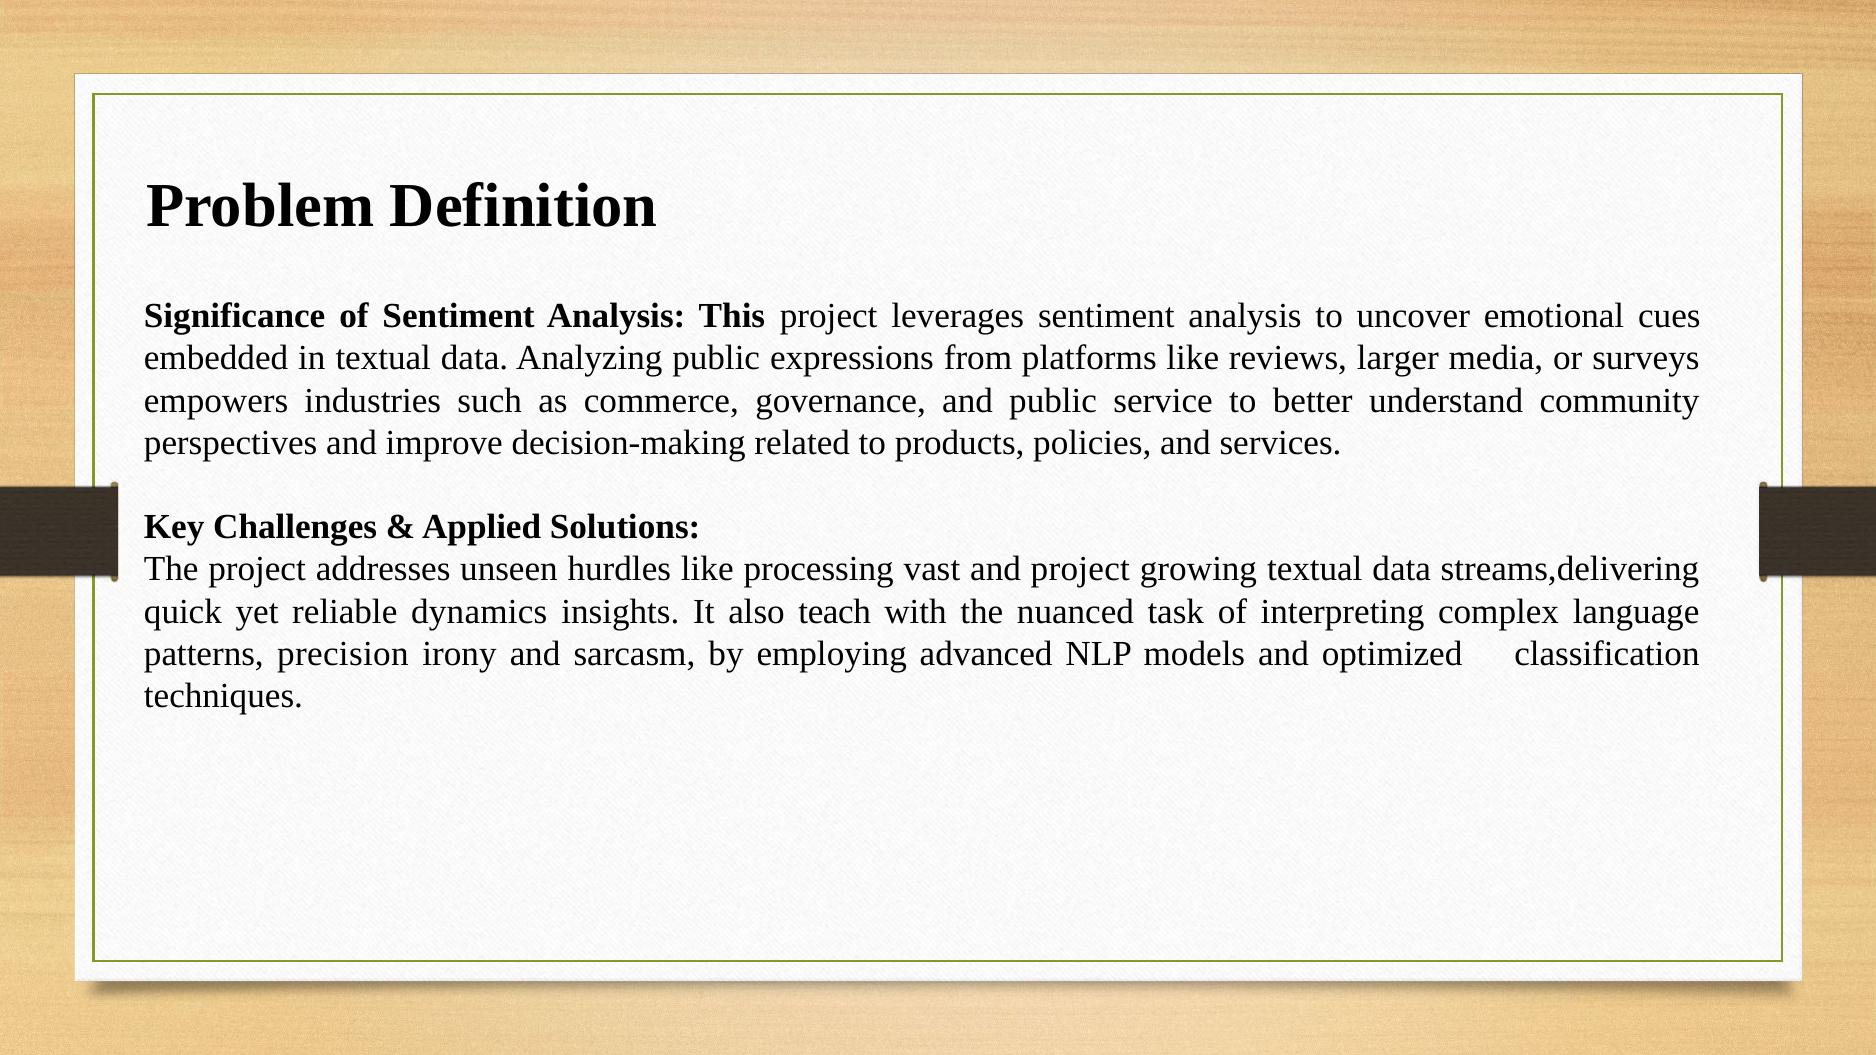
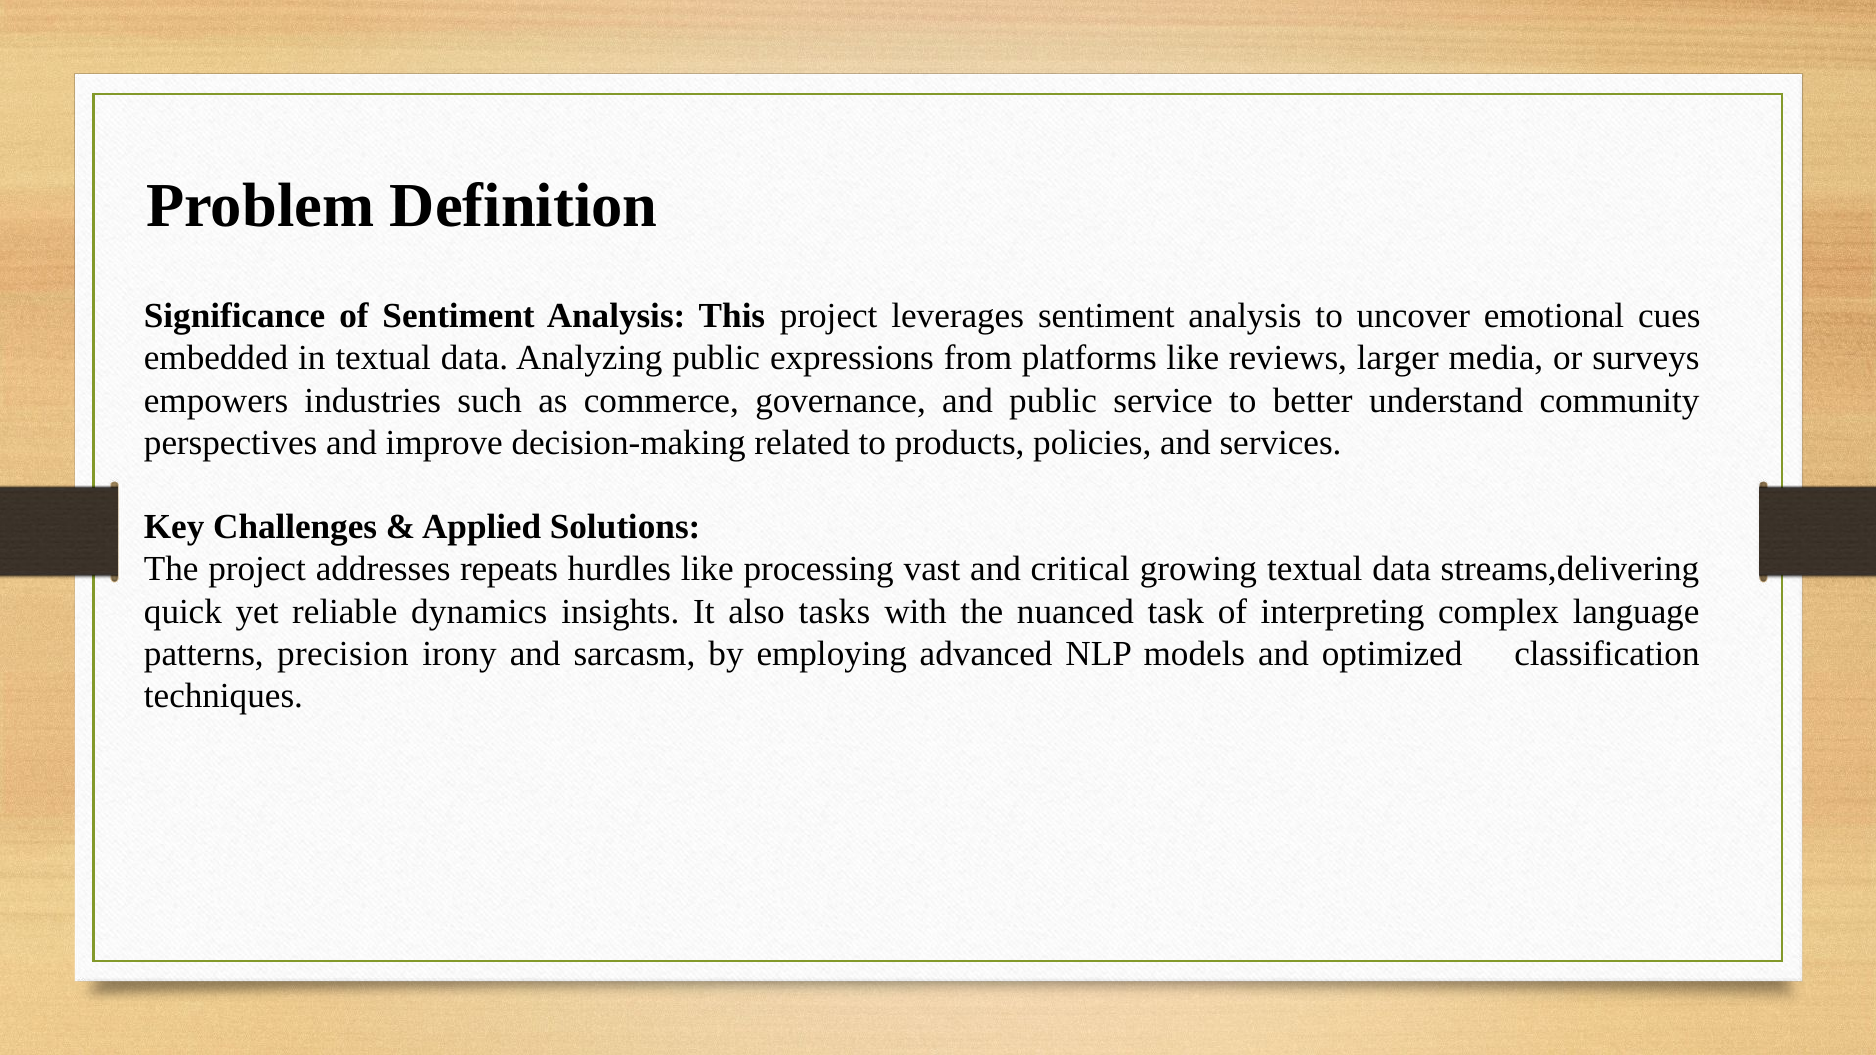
unseen: unseen -> repeats (509, 569)
and project: project -> critical (1080, 569)
teach: teach -> tasks (834, 612)
